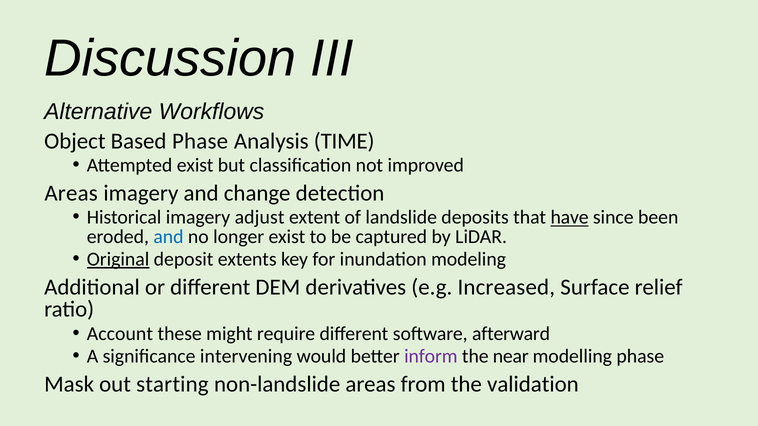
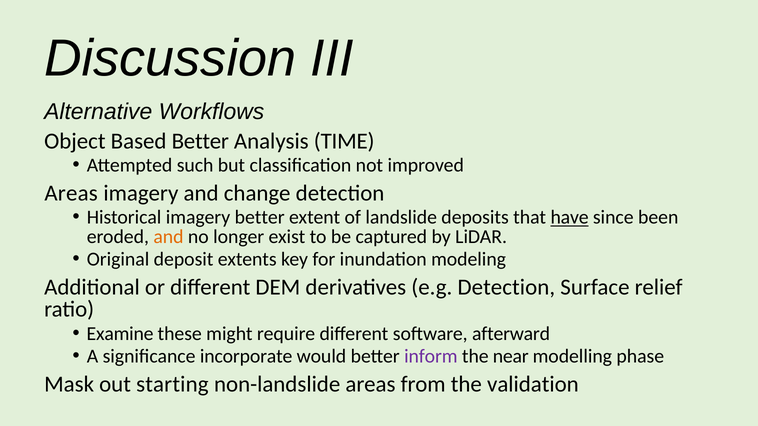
Based Phase: Phase -> Better (200, 141)
Attempted exist: exist -> such (195, 166)
imagery adjust: adjust -> better (260, 218)
and colour: blue -> orange (168, 237)
Original underline: present -> none (118, 260)
e.g Increased: Increased -> Detection (506, 287)
Account: Account -> Examine (120, 334)
intervening: intervening -> incorporate (246, 357)
